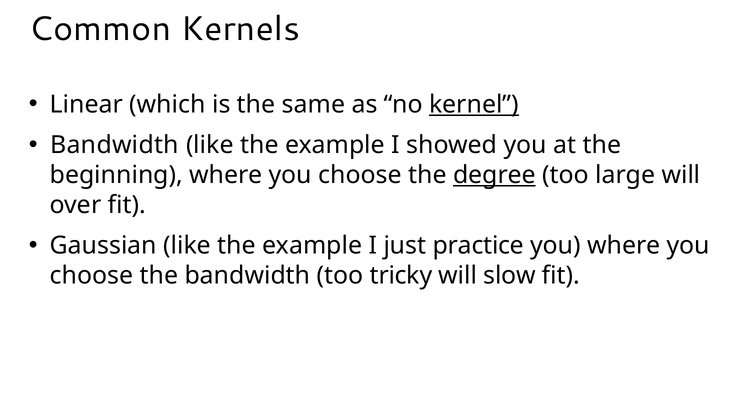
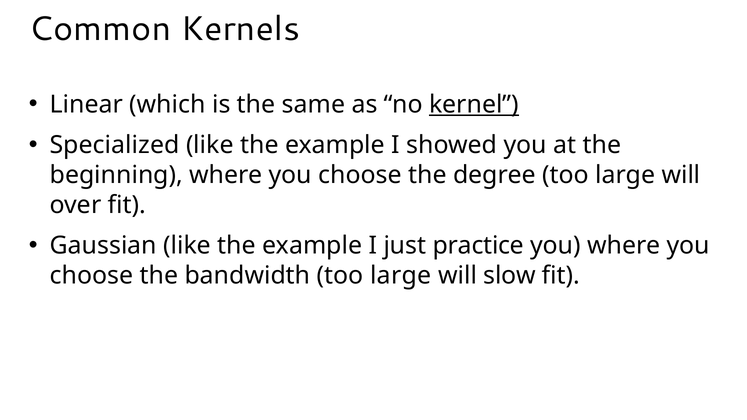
Bandwidth: Bandwidth -> Specialized (115, 145)
degree underline: present -> none (495, 175)
bandwidth too tricky: tricky -> large (401, 276)
